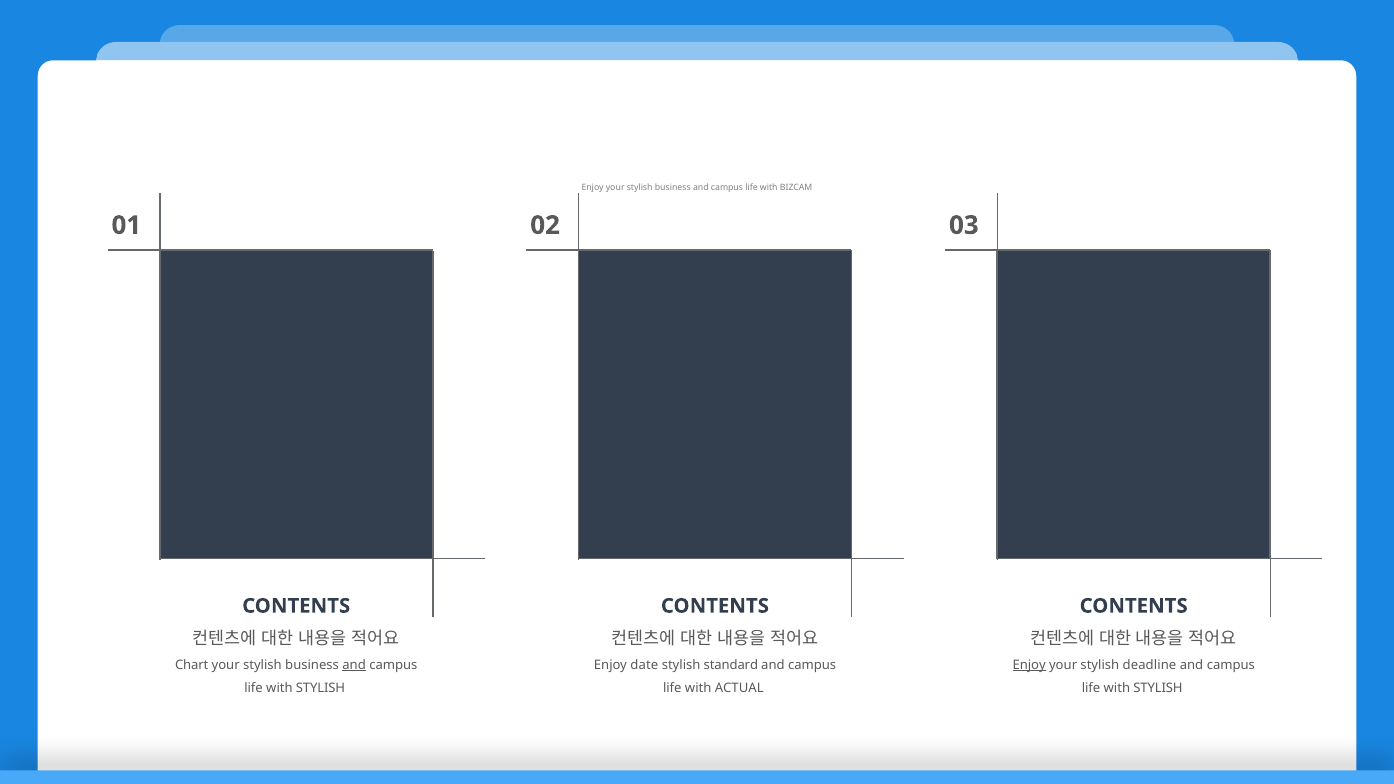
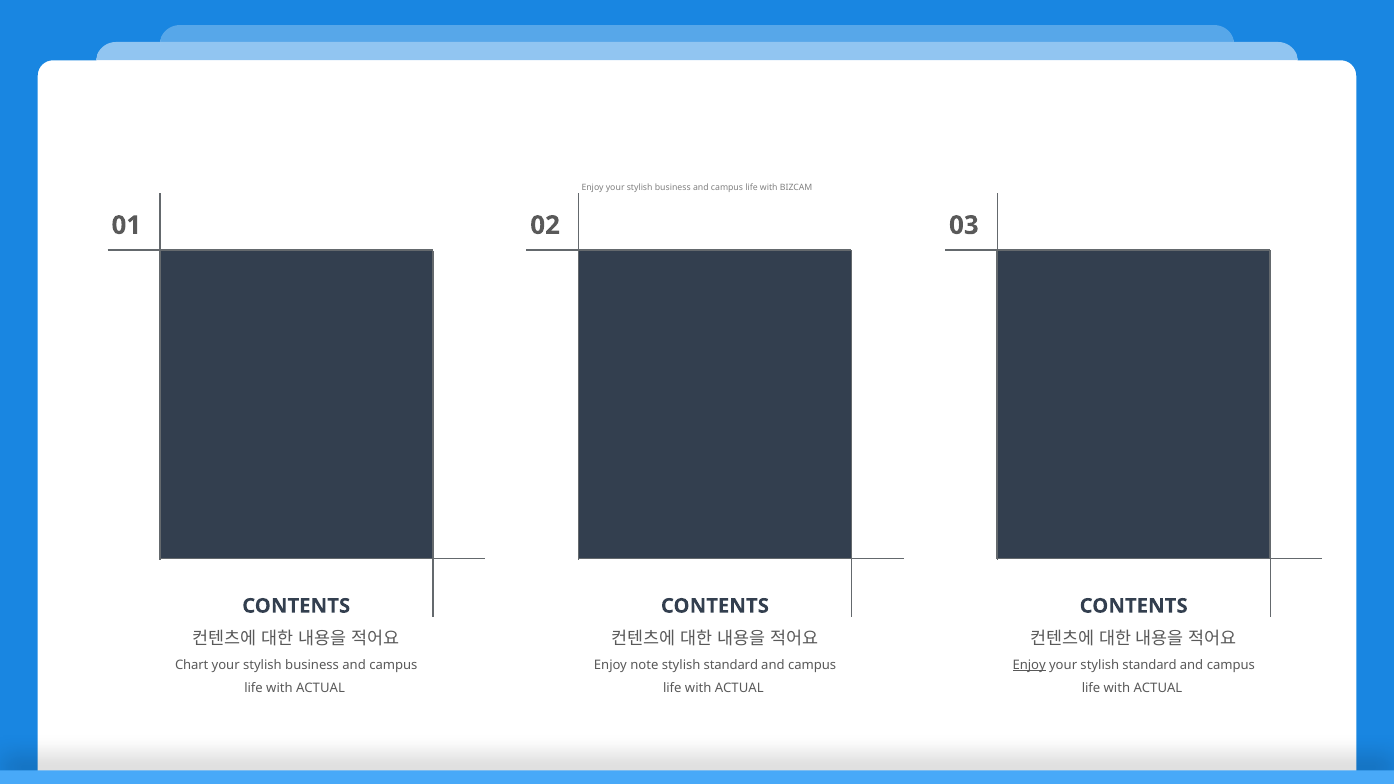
and underline: present -> none (354, 665)
date: date -> note (644, 665)
your stylish deadline: deadline -> standard (1150, 665)
STYLISH: STYLISH -> ACTUAL (320, 688)
STYLISH: STYLISH -> ACTUAL (1158, 688)
